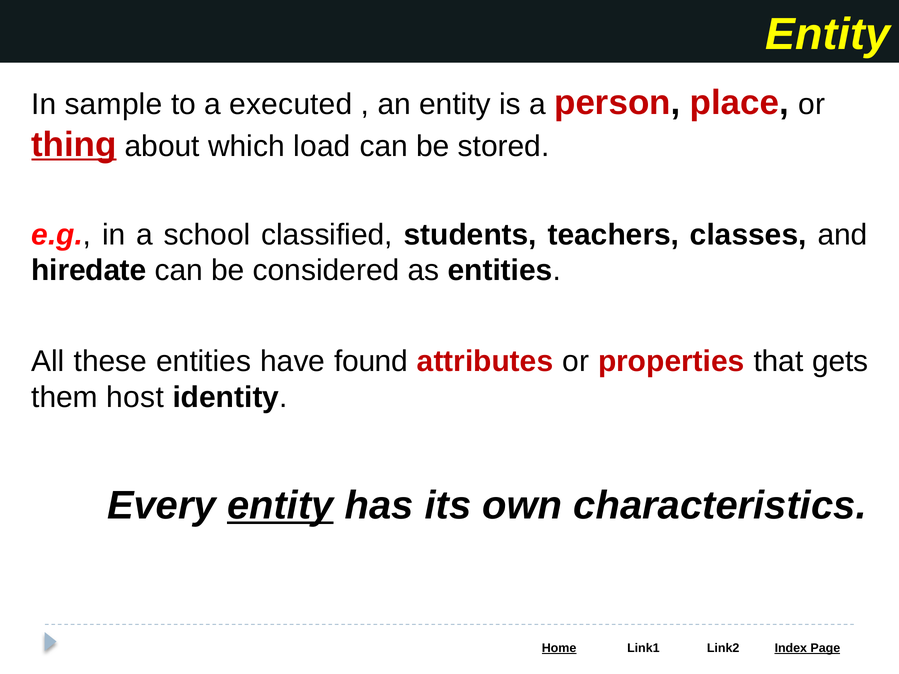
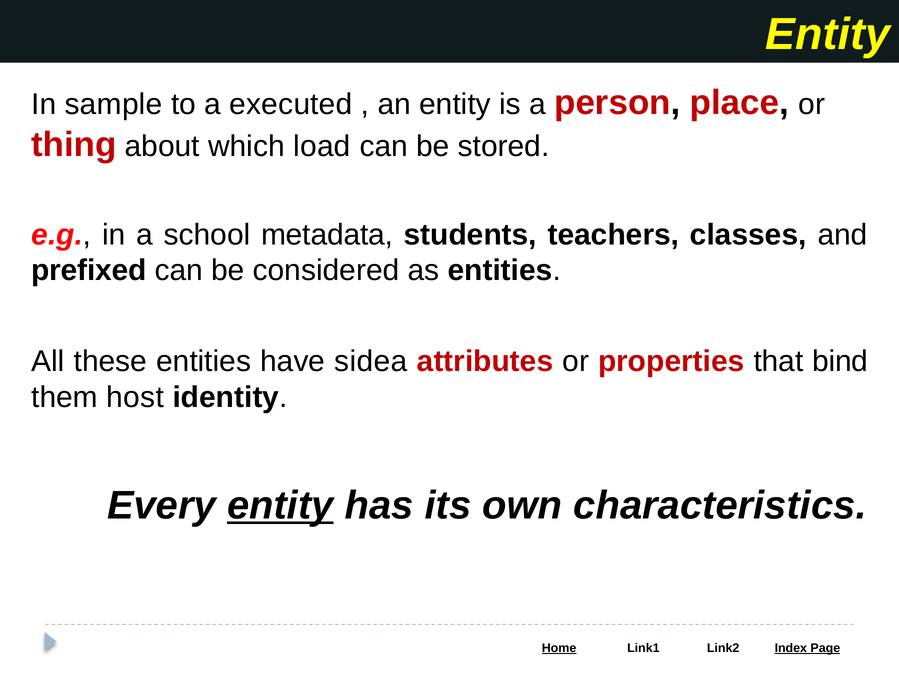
thing underline: present -> none (74, 145)
classified: classified -> metadata (327, 235)
hiredate: hiredate -> prefixed (89, 271)
found: found -> sidea (371, 362)
gets: gets -> bind (840, 362)
